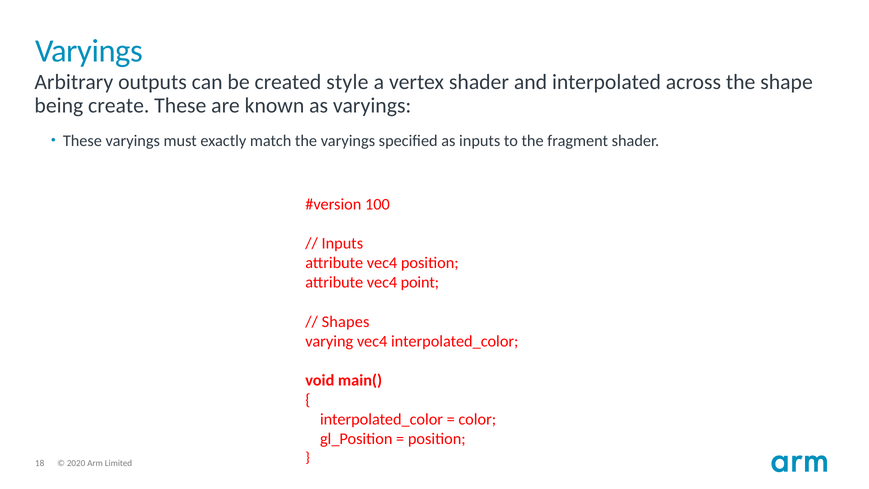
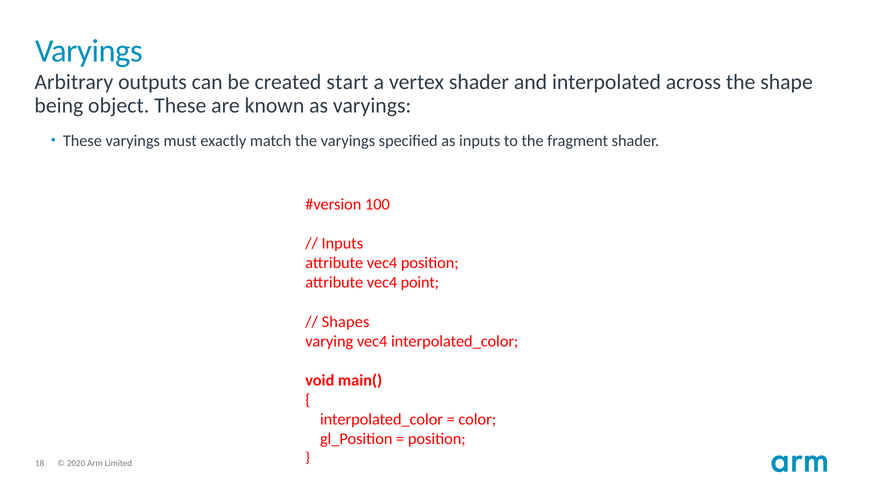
style: style -> start (347, 82)
create: create -> object (119, 106)
